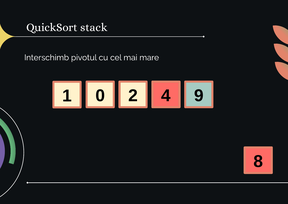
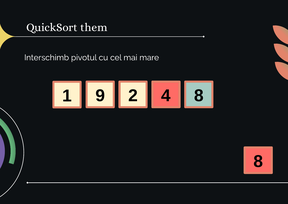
stack: stack -> them (94, 27)
0: 0 -> 9 (100, 95)
4 9: 9 -> 8 (199, 95)
